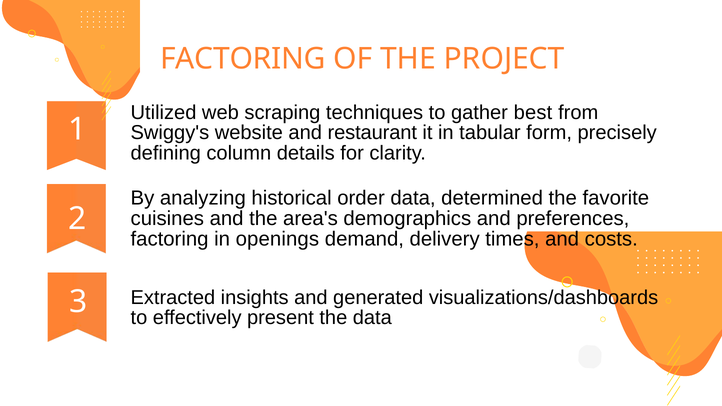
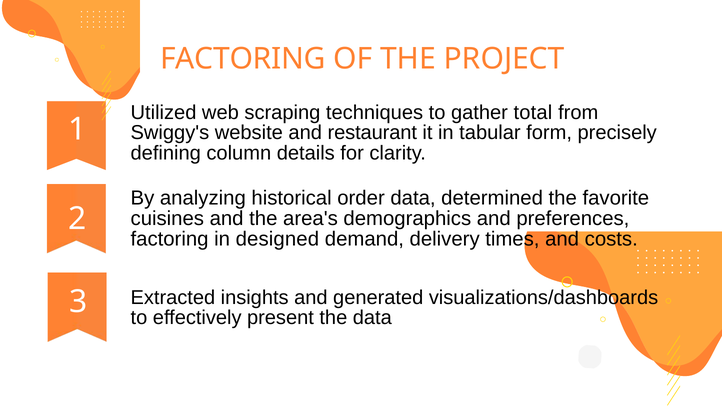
best: best -> total (533, 113)
openings: openings -> designed (277, 239)
